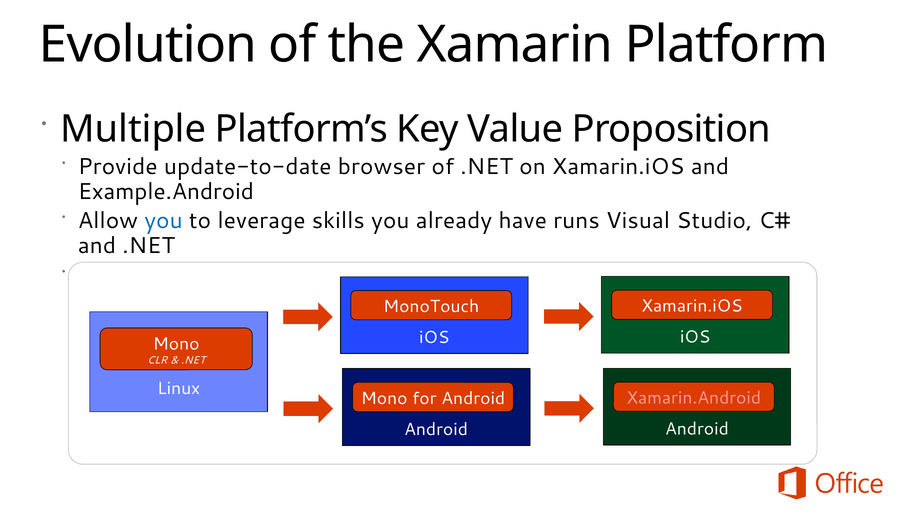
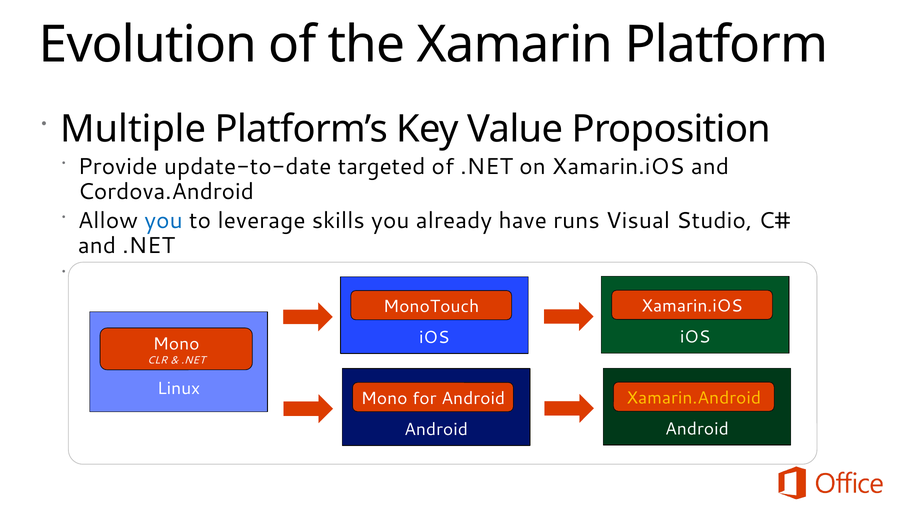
browser: browser -> targeted (382, 167)
Example.Android: Example.Android -> Cordova.Android (166, 191)
Xamarin.Android colour: pink -> yellow (694, 398)
